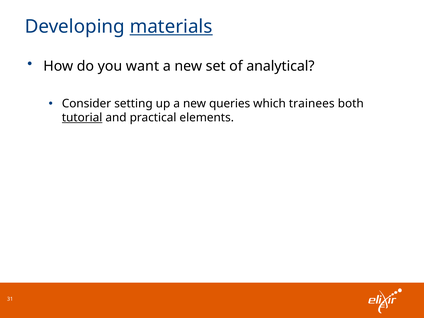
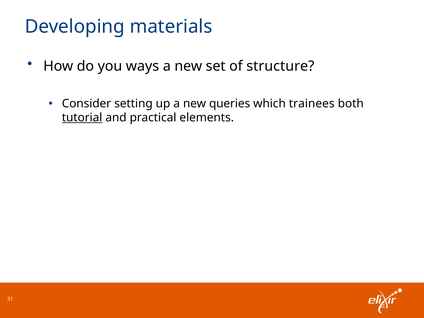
materials underline: present -> none (171, 27)
want: want -> ways (143, 66)
analytical: analytical -> structure (280, 66)
